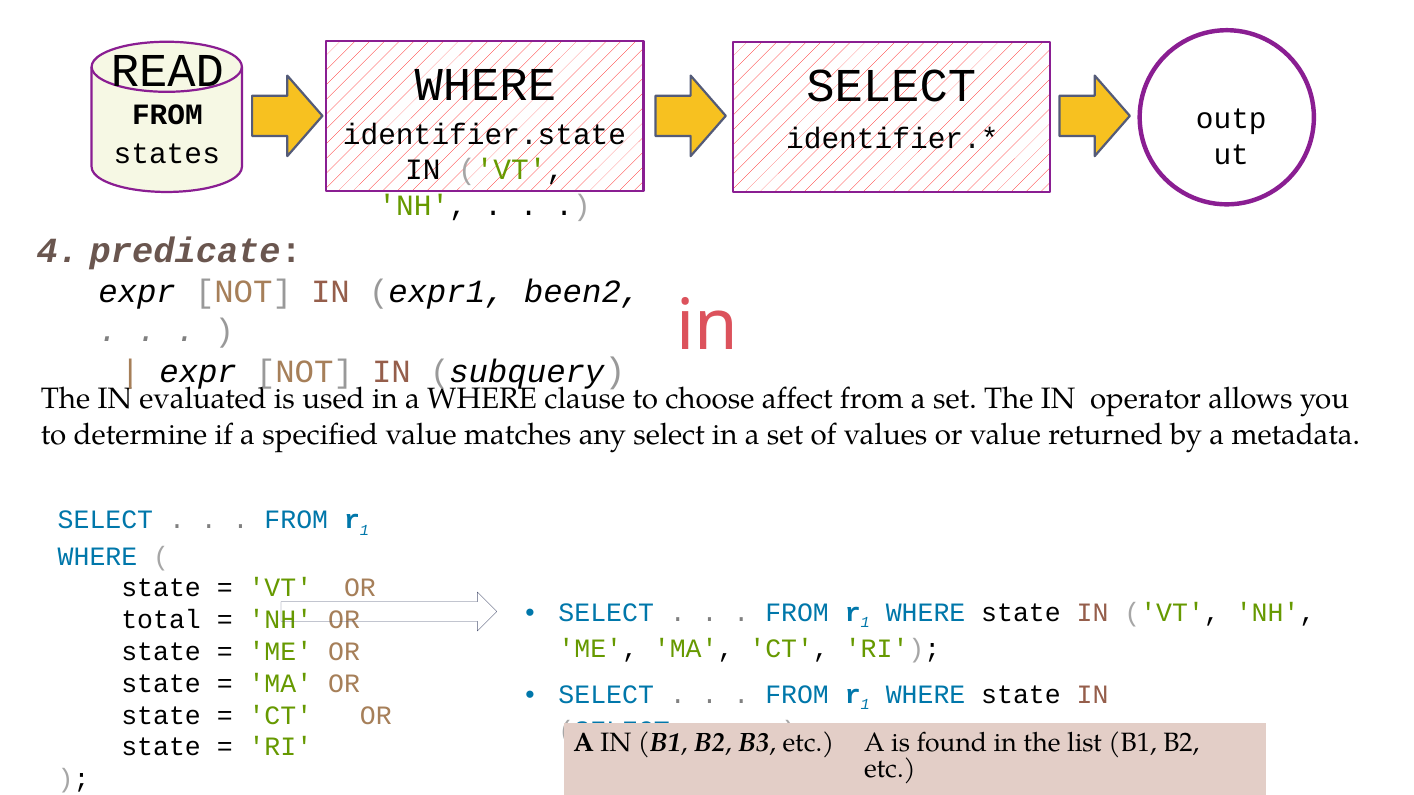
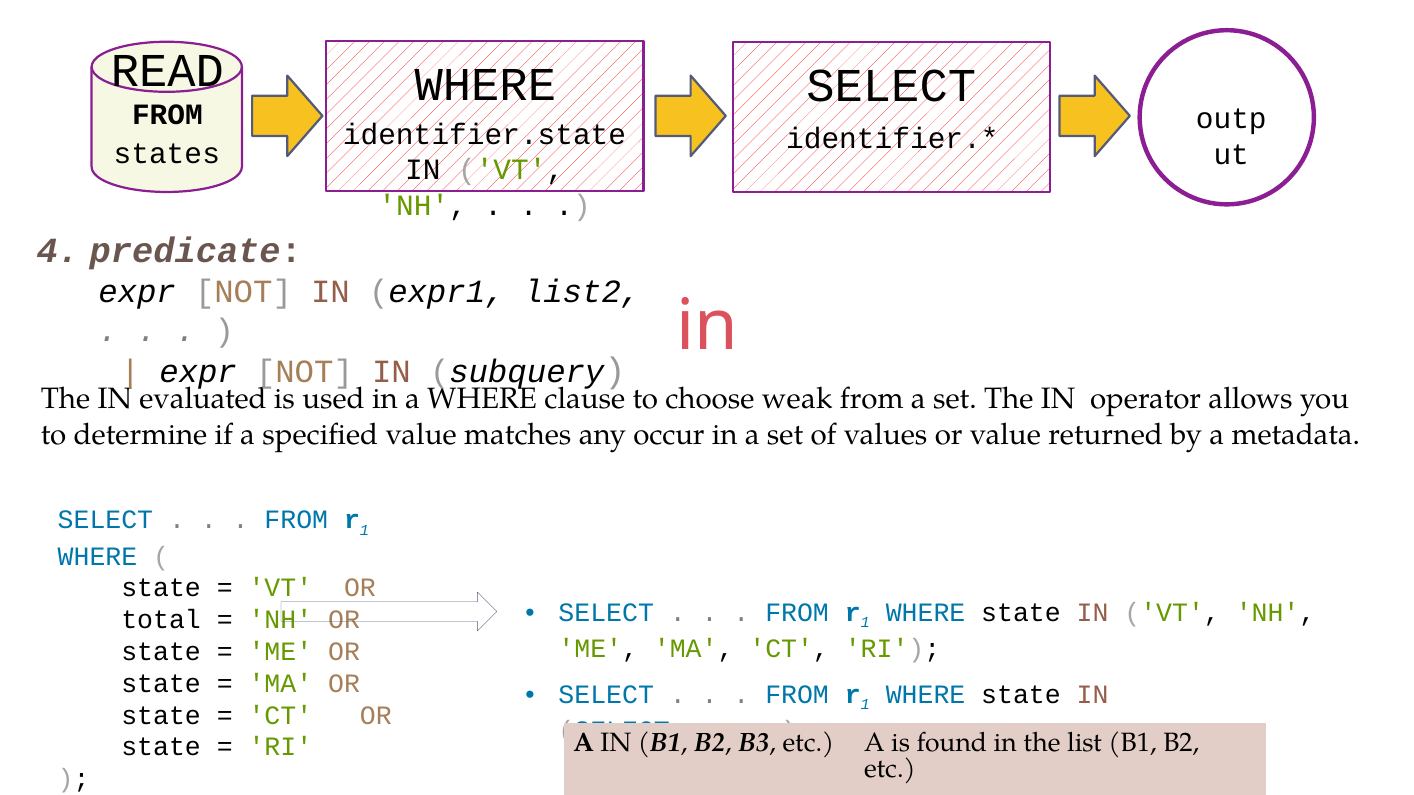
been2: been2 -> list2 (582, 292)
affect: affect -> weak (797, 399)
any select: select -> occur (669, 435)
